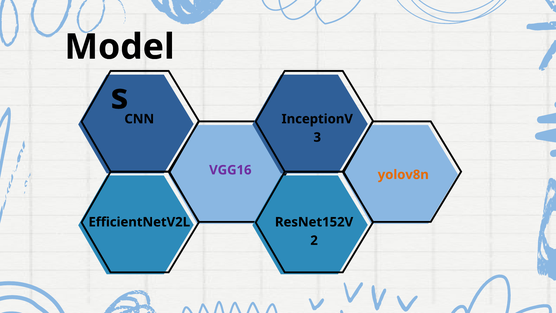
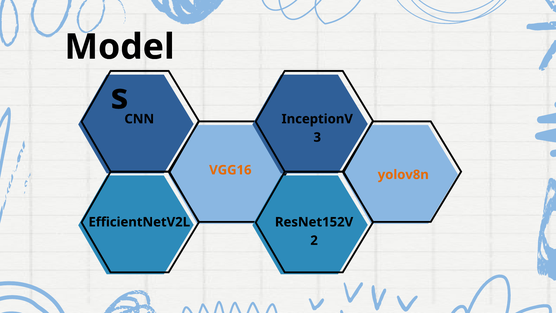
VGG16 colour: purple -> orange (230, 170)
